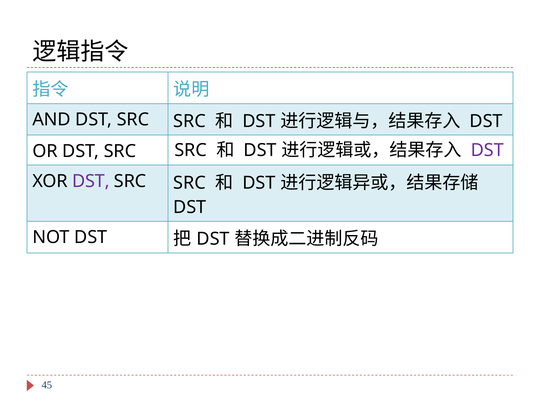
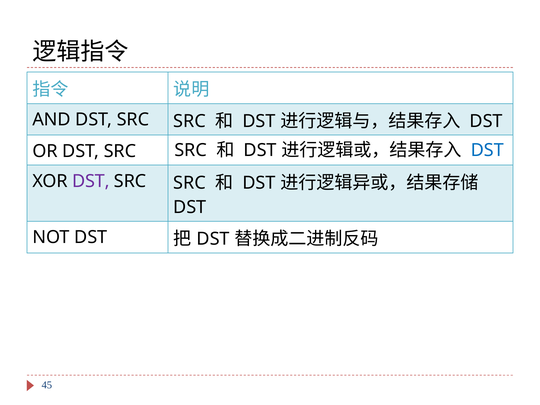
DST colour: purple -> blue (487, 150)
